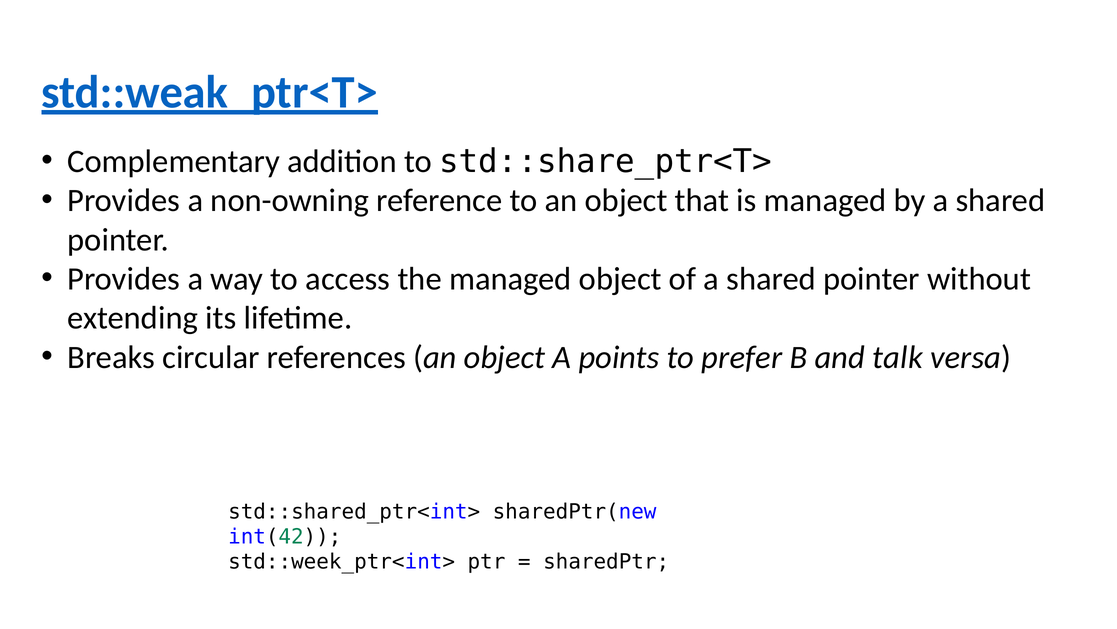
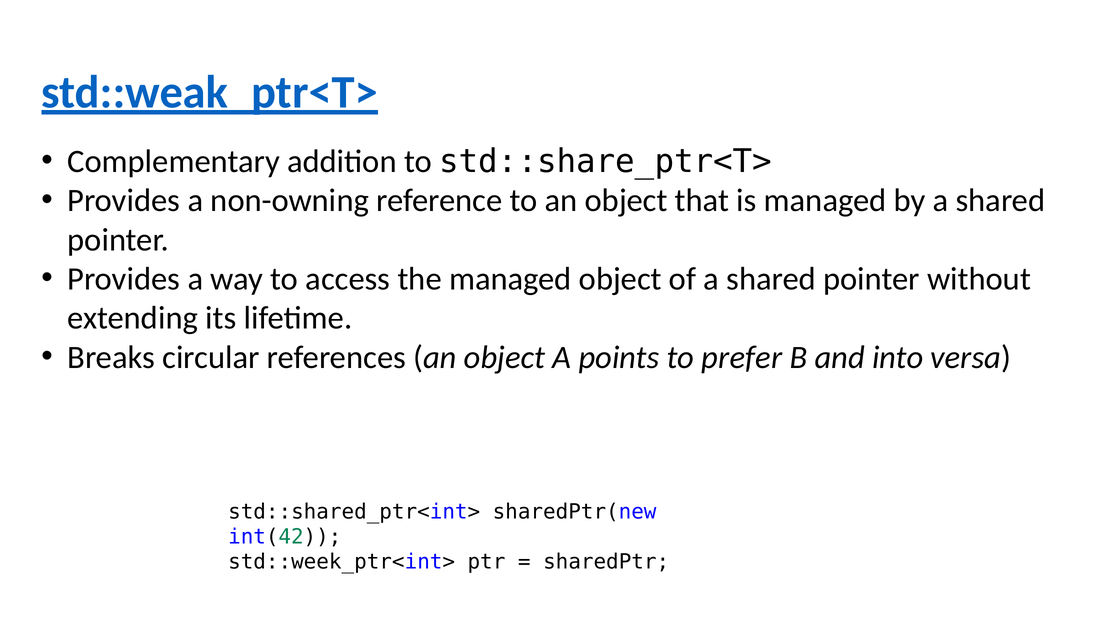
talk: talk -> into (898, 357)
